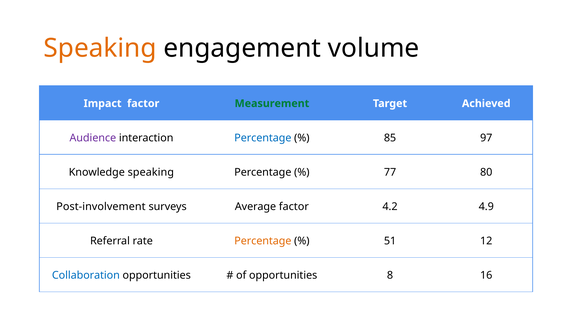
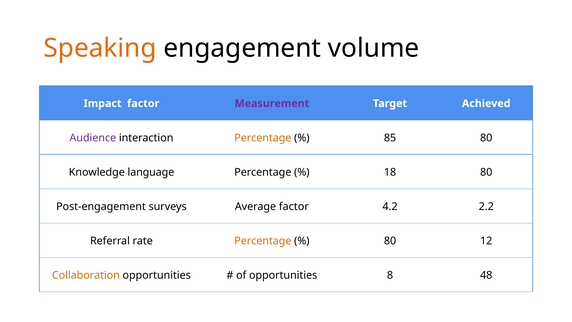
Measurement colour: green -> purple (272, 103)
Percentage colour: blue -> orange (263, 138)
85 97: 97 -> 80 (486, 138)
Knowledge speaking: speaking -> language (151, 172)
77: 77 -> 18 (390, 172)
Post-involvement: Post-involvement -> Post-engagement (101, 206)
4.9: 4.9 -> 2.2 (486, 206)
51: 51 -> 80 (390, 241)
Collaboration colour: blue -> orange (86, 275)
16: 16 -> 48 (486, 275)
